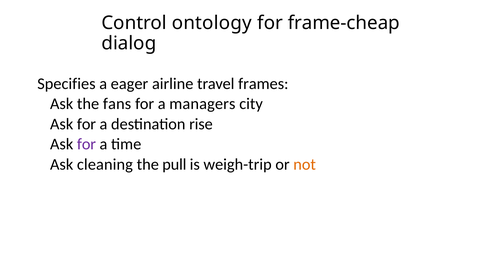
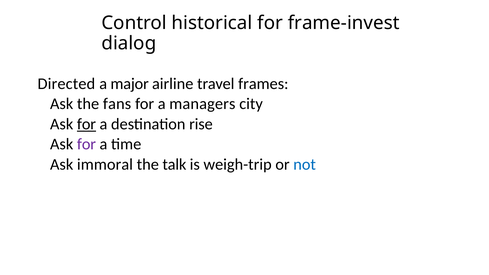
ontology: ontology -> historical (212, 23)
frame-cheap: frame-cheap -> frame-invest (344, 23)
Specifies: Specifies -> Directed (66, 84)
eager: eager -> major (130, 84)
for underline: none -> present (86, 124)
cleaning: cleaning -> immoral (105, 164)
pull: pull -> talk (174, 164)
not colour: orange -> blue (305, 164)
